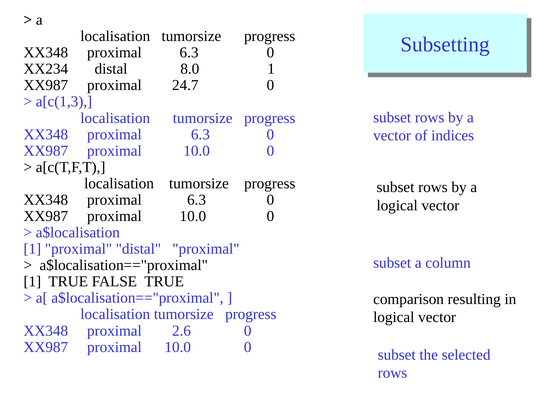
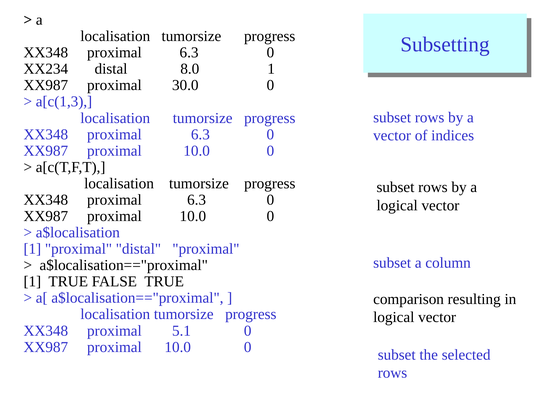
24.7: 24.7 -> 30.0 (185, 85)
2.6: 2.6 -> 5.1 (181, 330)
